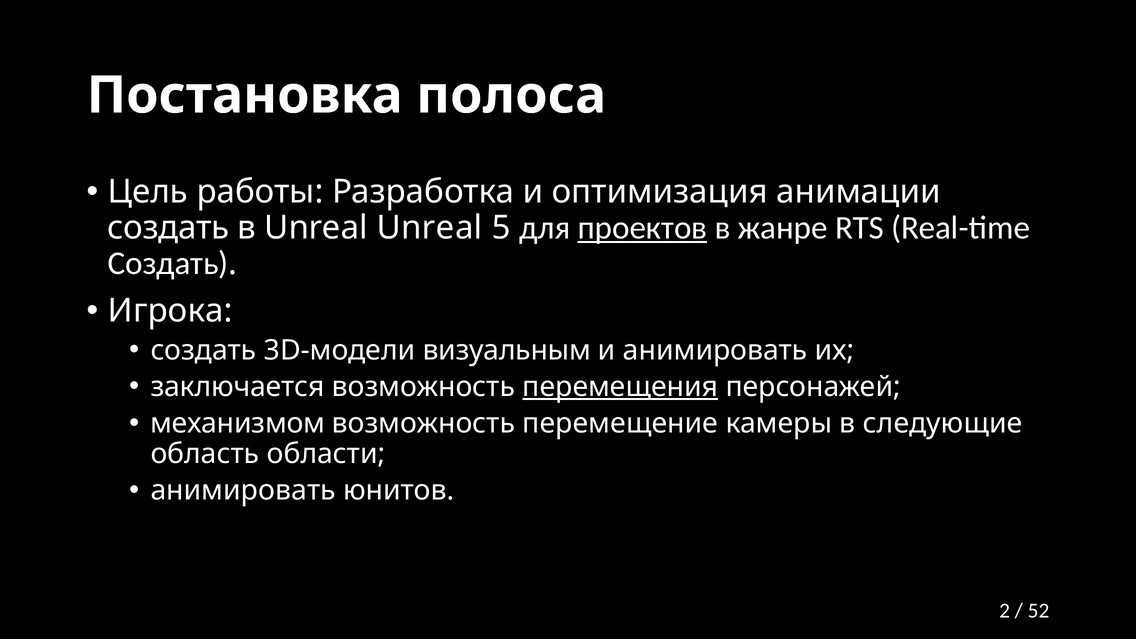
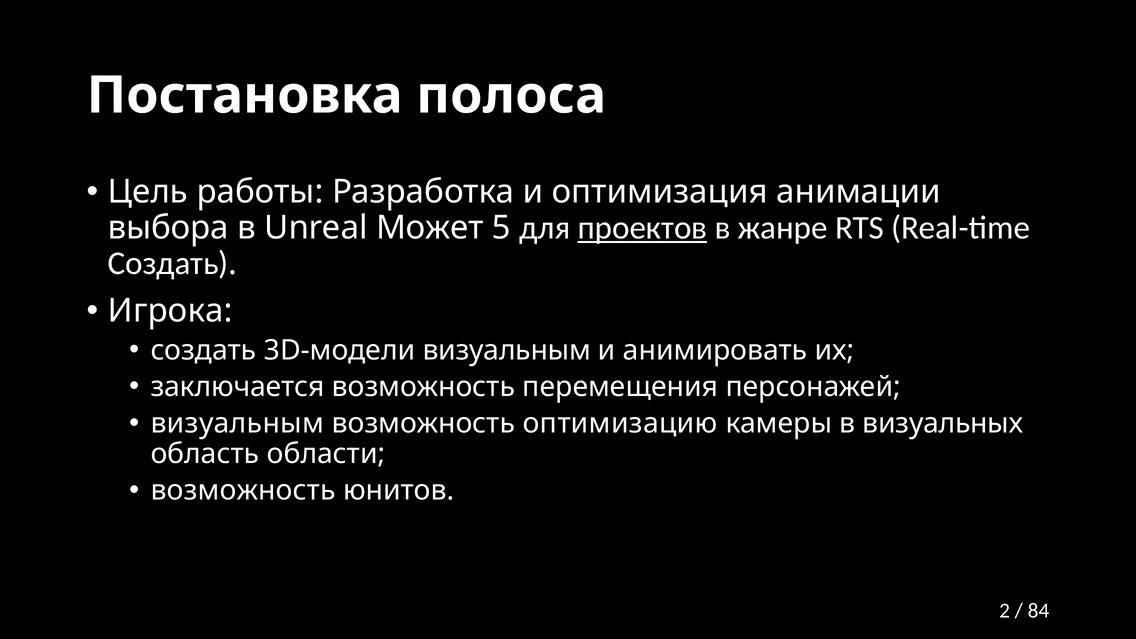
создать: создать -> выбора (168, 228)
Unreal Unreal: Unreal -> Может (430, 228)
перемещения underline: present -> none (620, 387)
механизмом: механизмом -> визуальным (237, 423)
перемещение: перемещение -> оптимизацию (620, 423)
следующие: следующие -> визуальных (943, 423)
анимировать: анимировать -> возможность (243, 491)
52: 52 -> 84 (1039, 611)
